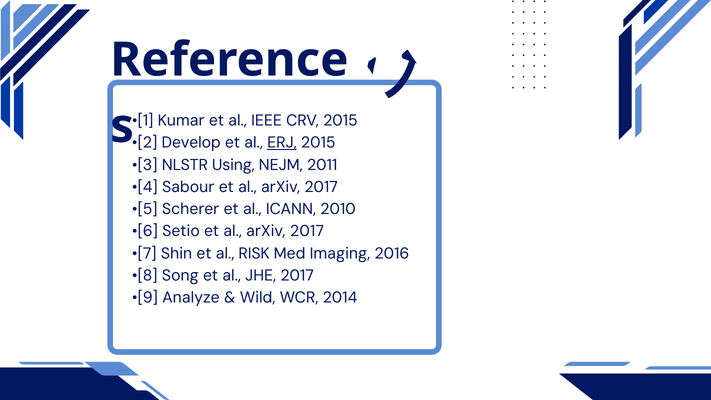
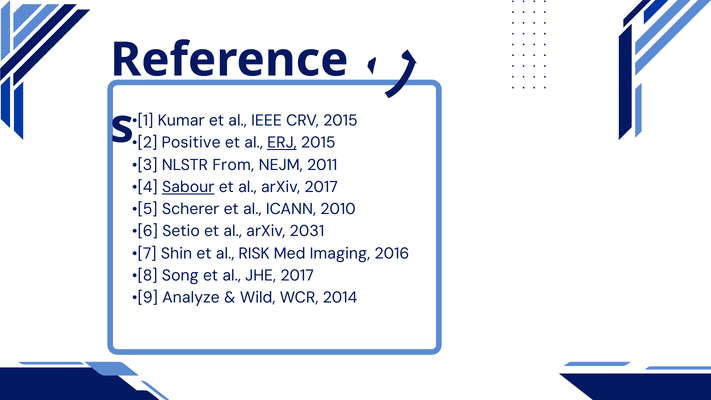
Develop: Develop -> Positive (191, 143)
Using: Using -> From (233, 165)
Sabour underline: none -> present (188, 187)
2017: 2017 -> 2031 (307, 231)
